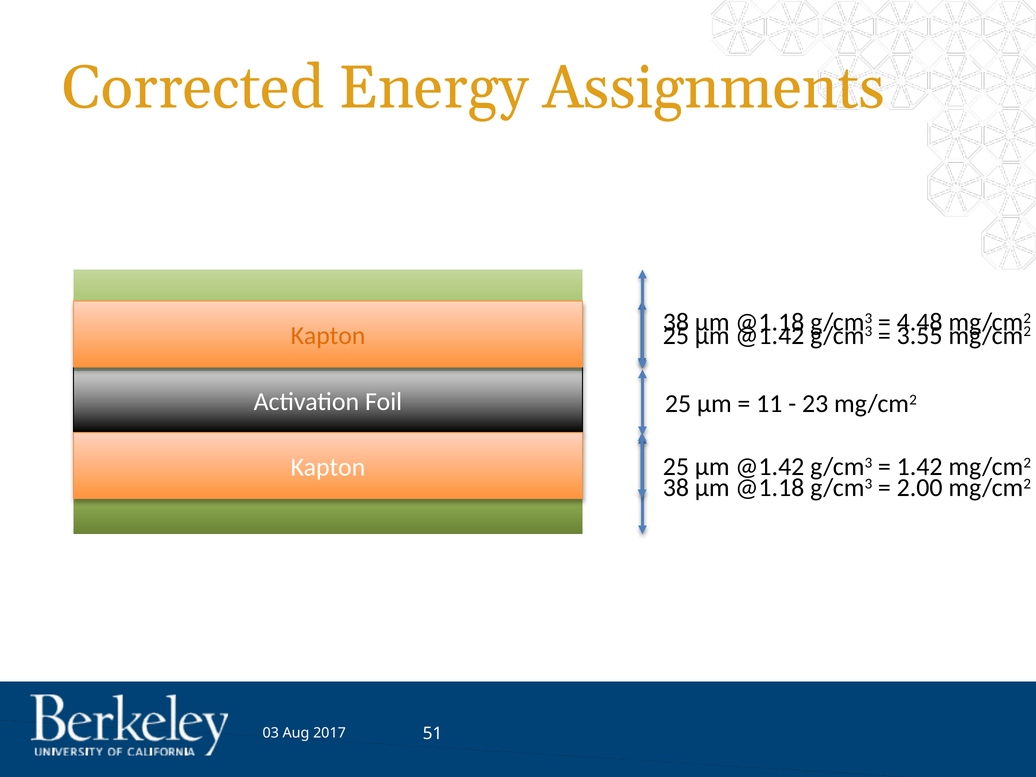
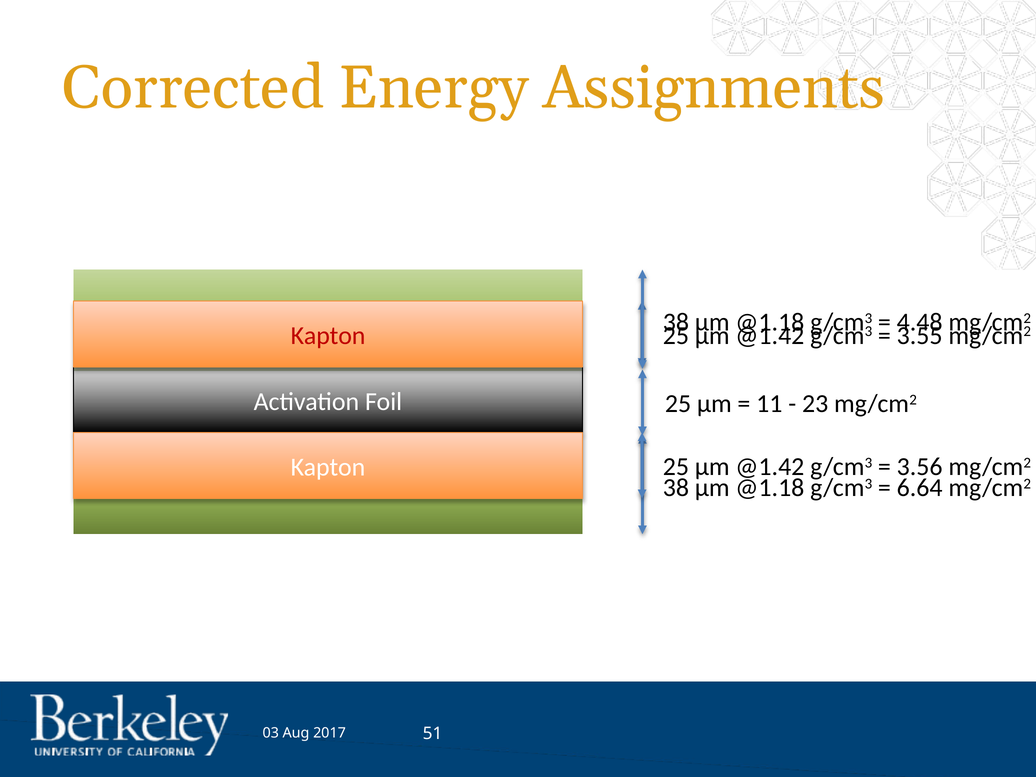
Kapton colour: orange -> red (328, 336)
1.42: 1.42 -> 3.56 (920, 467)
2.00: 2.00 -> 6.64 (920, 488)
